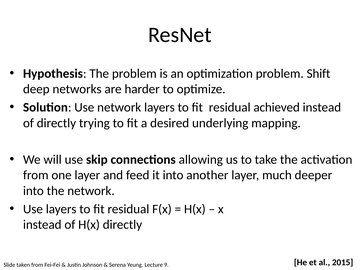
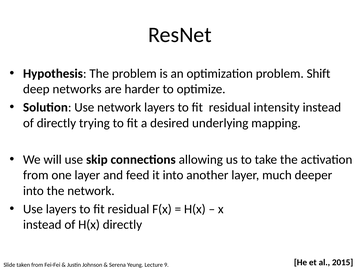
achieved: achieved -> intensity (277, 107)
